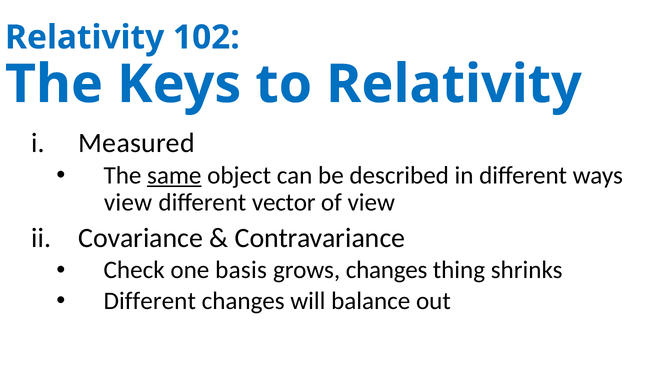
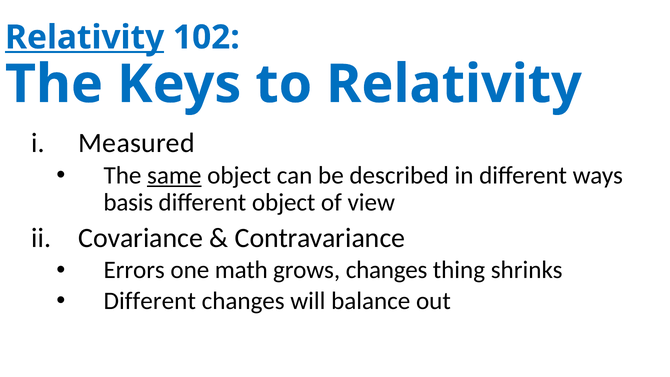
Relativity underline: none -> present (85, 37)
view: view -> basis (128, 202)
different vector: vector -> object (284, 202)
Check: Check -> Errors (134, 270)
basis: basis -> math (241, 270)
